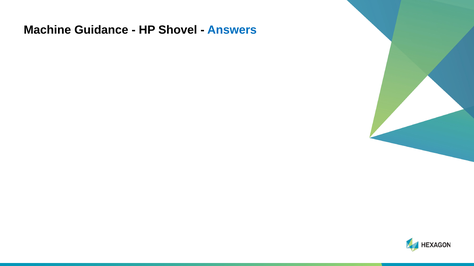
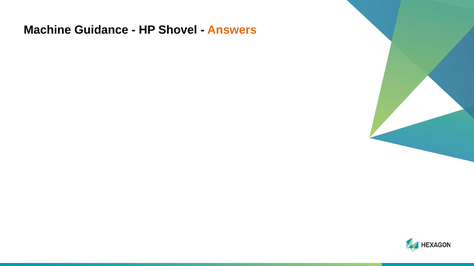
Answers colour: blue -> orange (232, 30)
